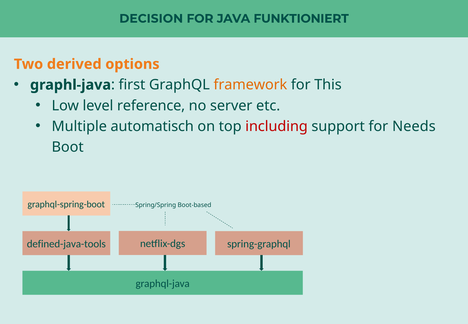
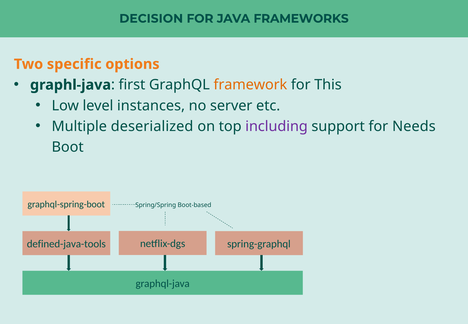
FUNKTIONIERT: FUNKTIONIERT -> FRAMEWORKS (301, 19)
derived: derived -> specific (74, 64)
reference: reference -> instances (151, 106)
automatisch: automatisch -> deserialized (152, 126)
including colour: red -> purple (277, 126)
